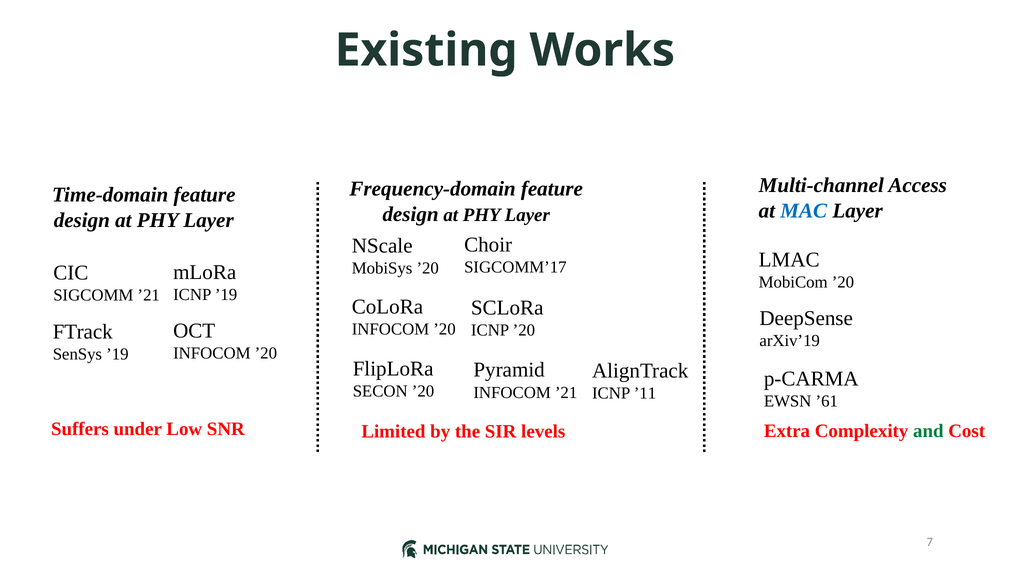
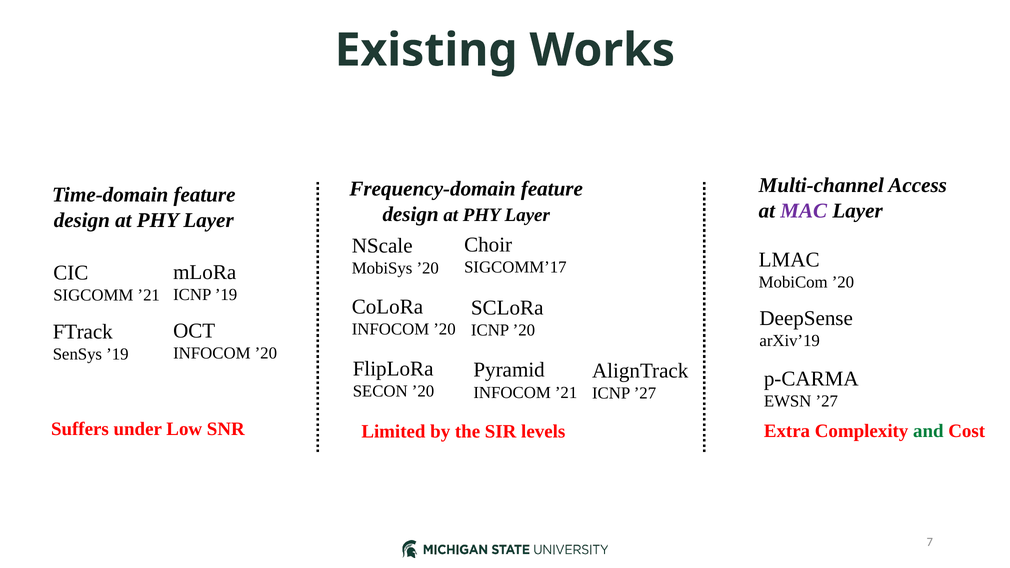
MAC colour: blue -> purple (804, 211)
ICNP ’11: ’11 -> ’27 (645, 393)
EWSN ’61: ’61 -> ’27 (827, 401)
